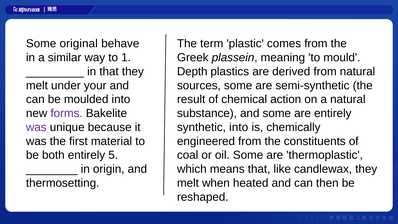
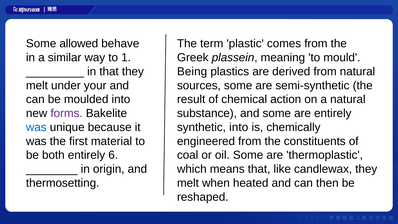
original: original -> allowed (79, 44)
Depth: Depth -> Being (192, 71)
was colour: purple -> blue (36, 127)
5: 5 -> 6 (113, 155)
